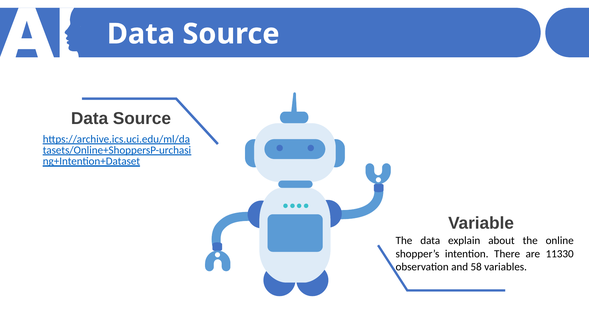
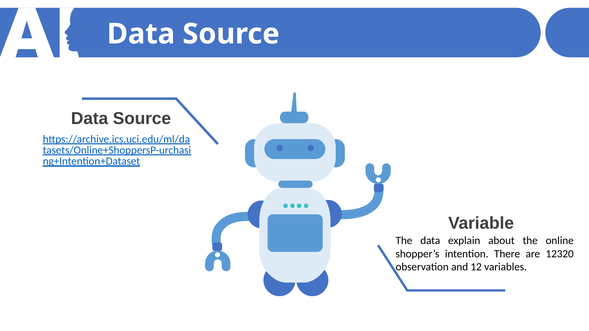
11330: 11330 -> 12320 (560, 254)
58: 58 -> 12 (476, 267)
